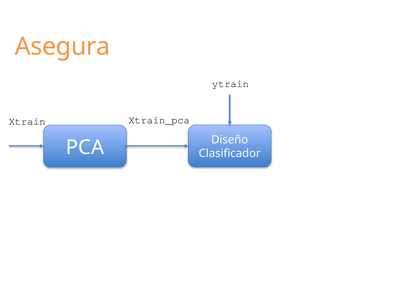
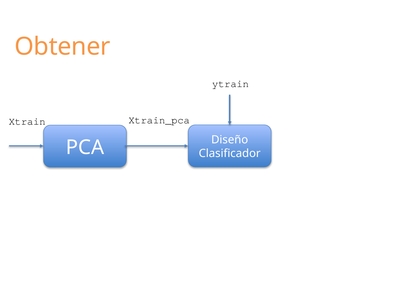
Asegura: Asegura -> Obtener (63, 46)
